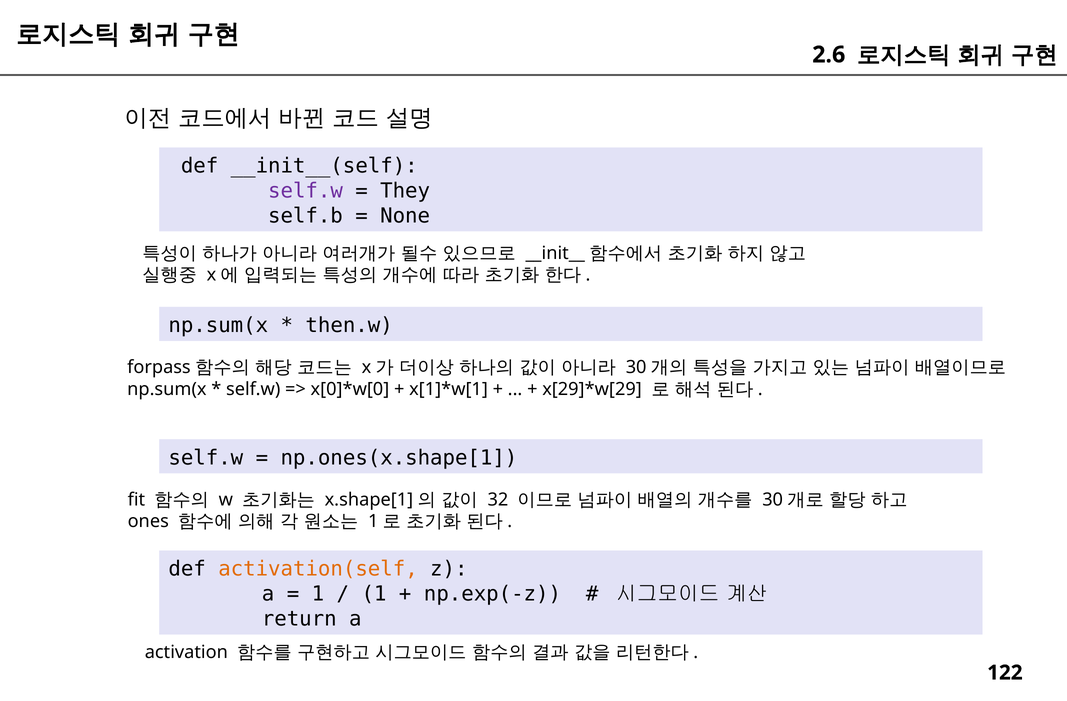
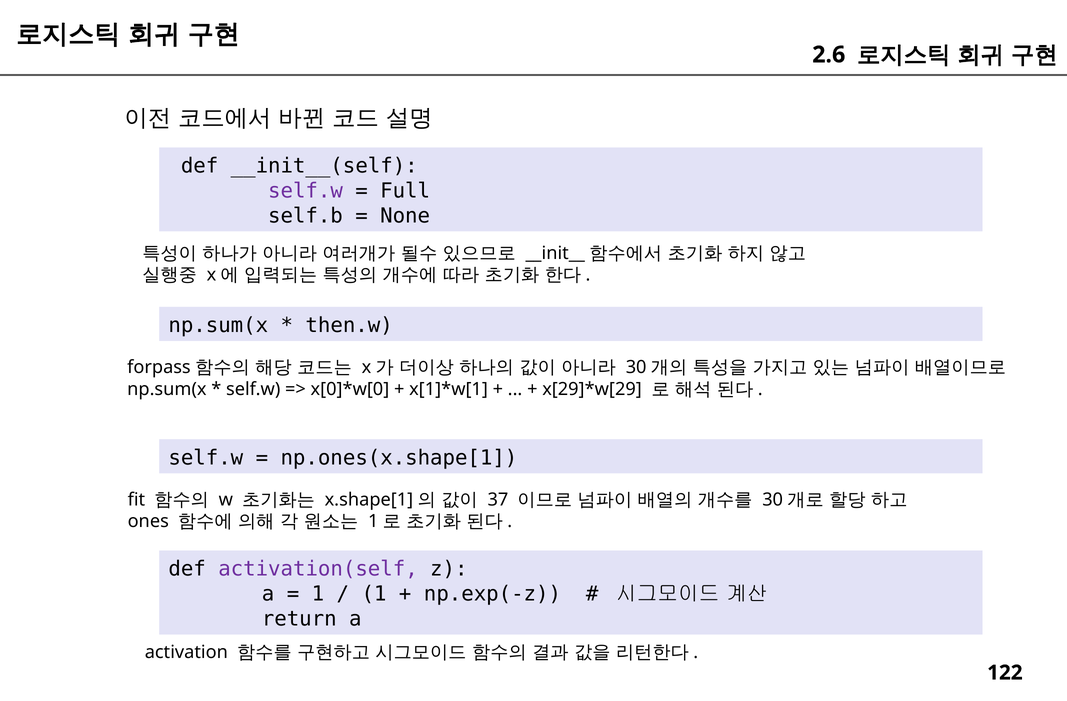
They: They -> Full (405, 191)
32: 32 -> 37 (498, 500)
activation(self colour: orange -> purple (318, 569)
